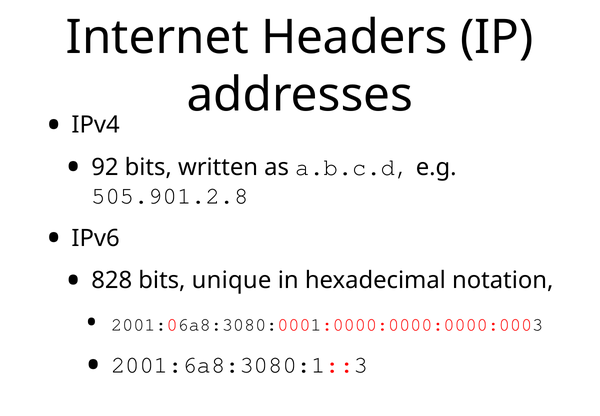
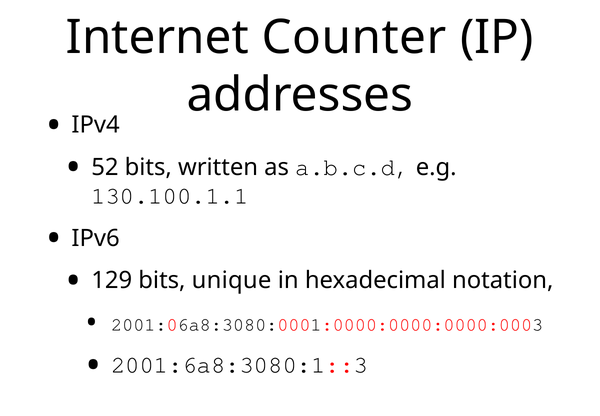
Headers: Headers -> Counter (354, 38)
92: 92 -> 52 (105, 167)
505.901.2.8: 505.901.2.8 -> 130.100.1.1 (170, 196)
828: 828 -> 129 (112, 280)
